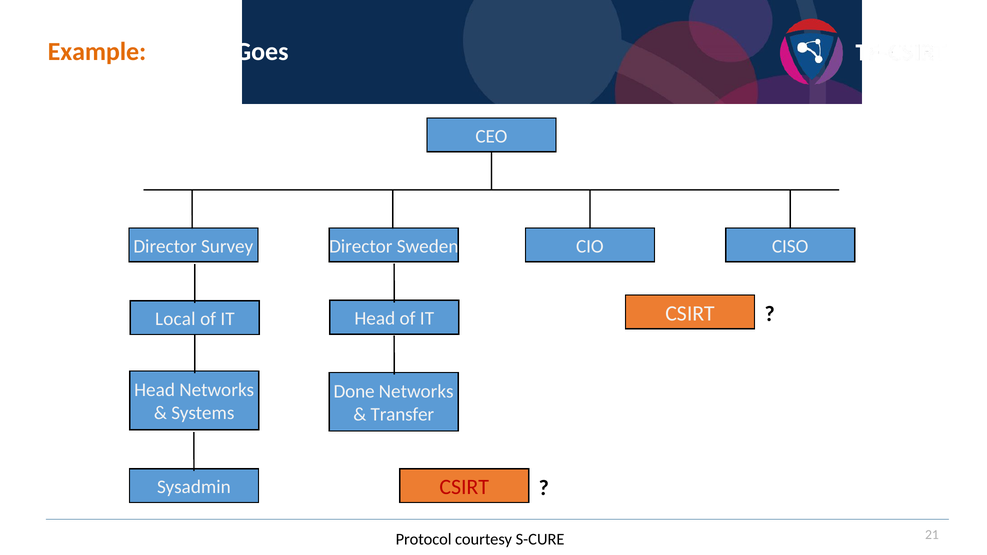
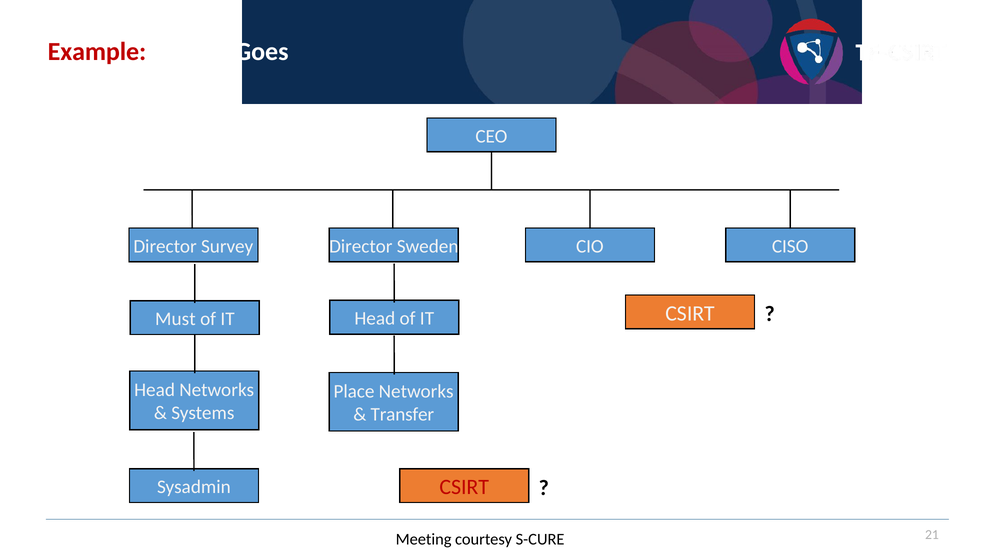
Example colour: orange -> red (97, 52)
Local: Local -> Must (175, 319)
Done: Done -> Place (354, 392)
Protocol: Protocol -> Meeting (424, 539)
